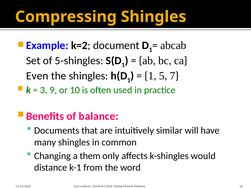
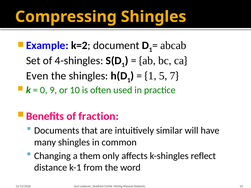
5-shingles: 5-shingles -> 4-shingles (79, 61)
3: 3 -> 0 (44, 90)
balance: balance -> fraction (99, 116)
would: would -> reflect (203, 156)
